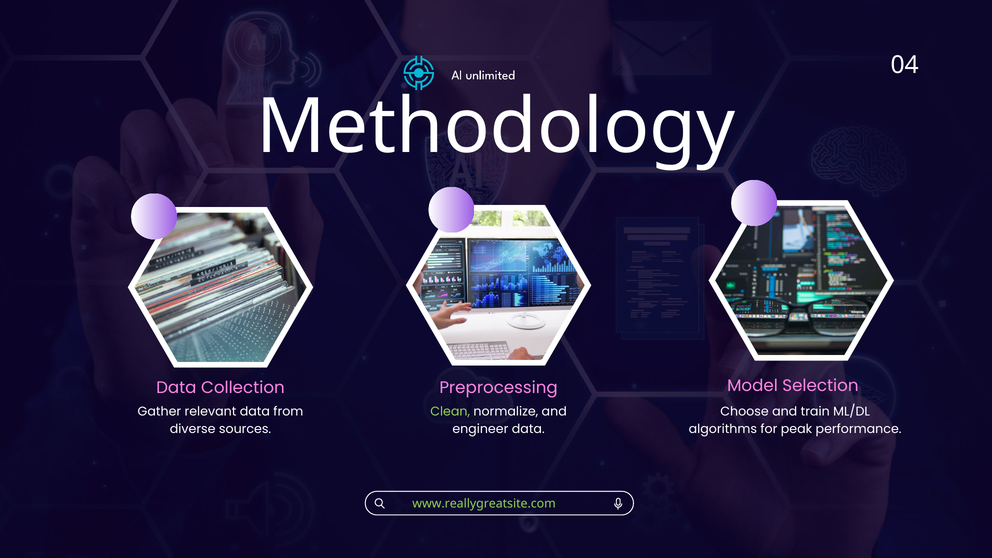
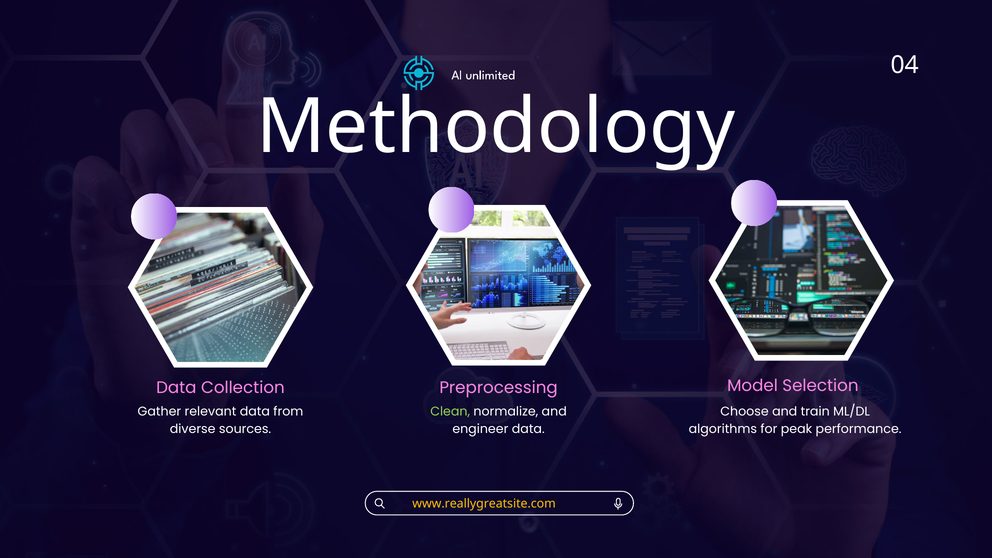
www.reallygreatsite.com colour: light green -> yellow (484, 504)
